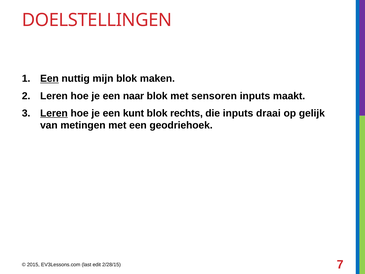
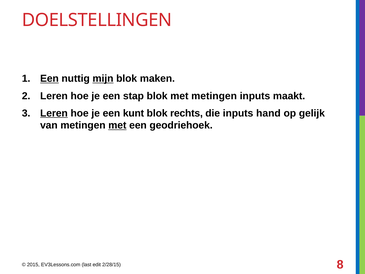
mijn underline: none -> present (103, 79)
naar: naar -> stap (133, 96)
met sensoren: sensoren -> metingen (214, 96)
draai: draai -> hand (268, 113)
met underline: none -> present (117, 125)
7: 7 -> 8 (340, 264)
